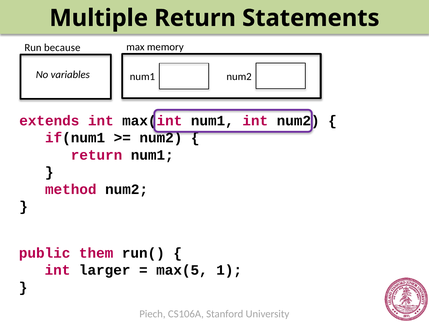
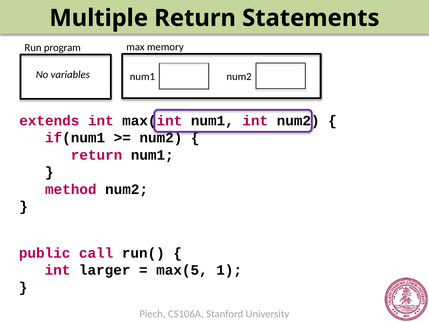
because: because -> program (62, 47)
them: them -> call (96, 253)
